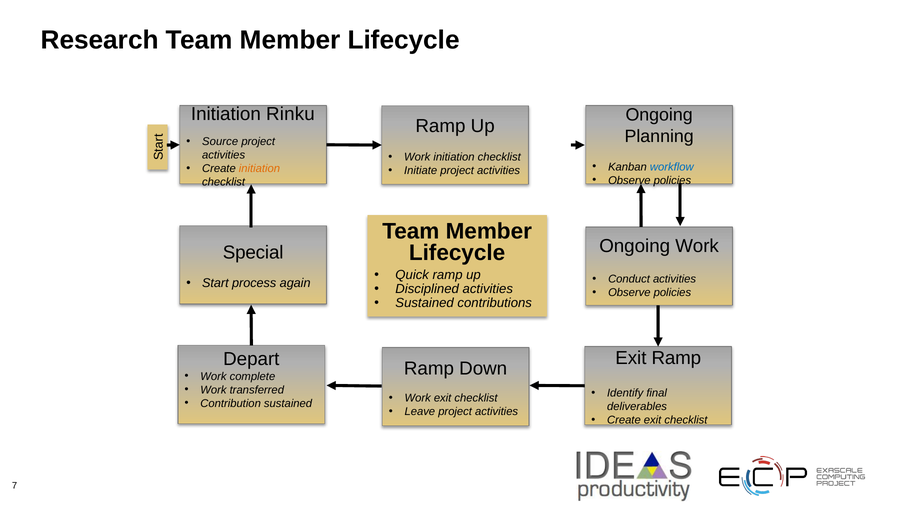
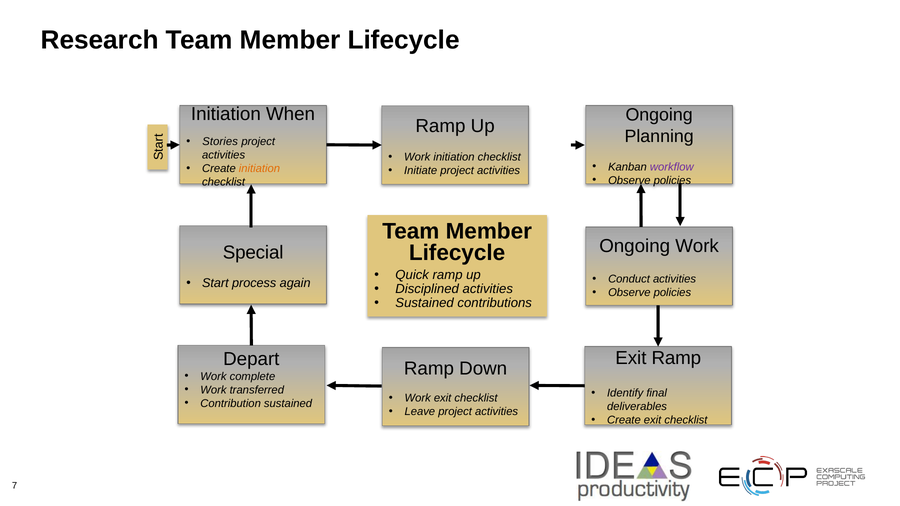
Rinku: Rinku -> When (291, 114)
Source: Source -> Stories (220, 142)
workflow colour: blue -> purple (672, 167)
